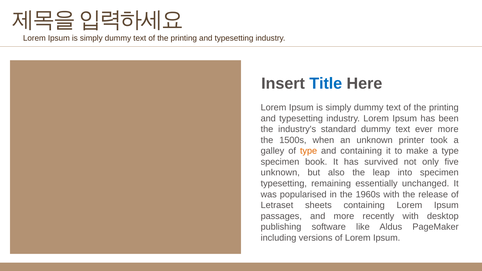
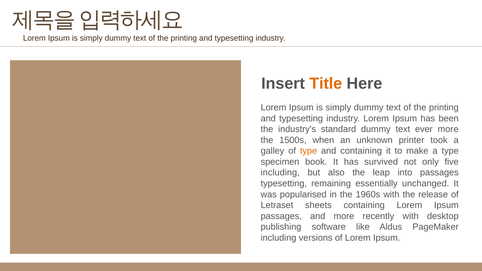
Title colour: blue -> orange (326, 84)
unknown: unknown -> including (280, 173)
into specimen: specimen -> passages (439, 173)
